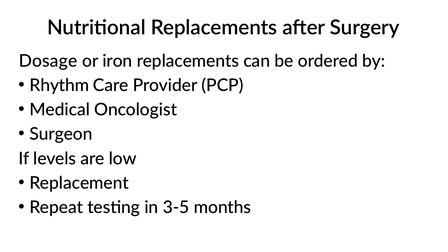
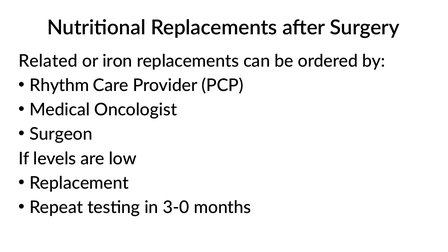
Dosage: Dosage -> Related (48, 61)
3-5: 3-5 -> 3-0 (176, 207)
